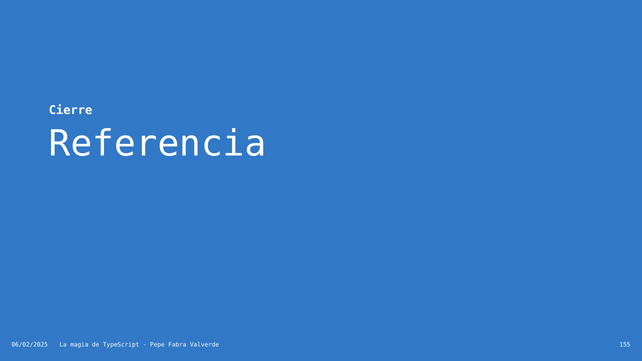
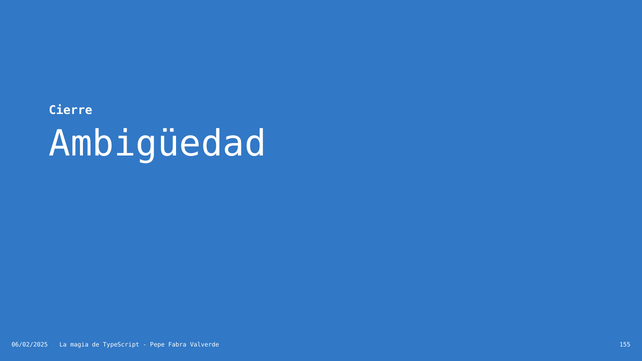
Referencia: Referencia -> Ambigüedad (158, 144)
